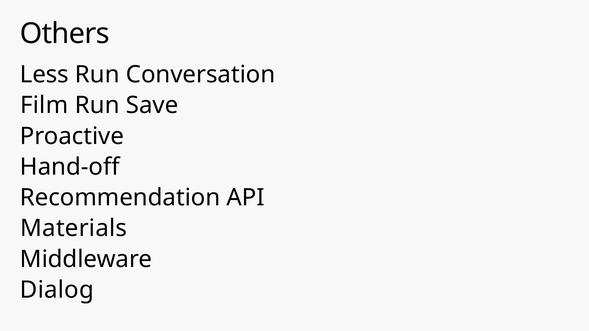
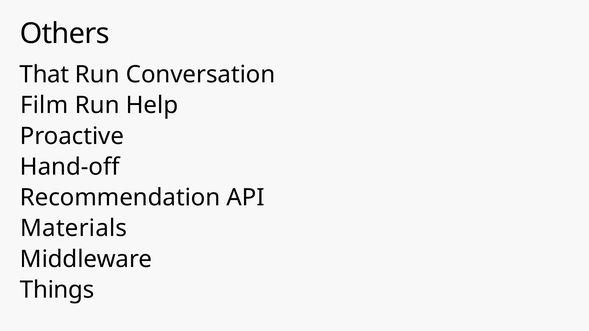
Less: Less -> That (44, 75)
Save: Save -> Help (152, 105)
Dialog: Dialog -> Things (57, 290)
